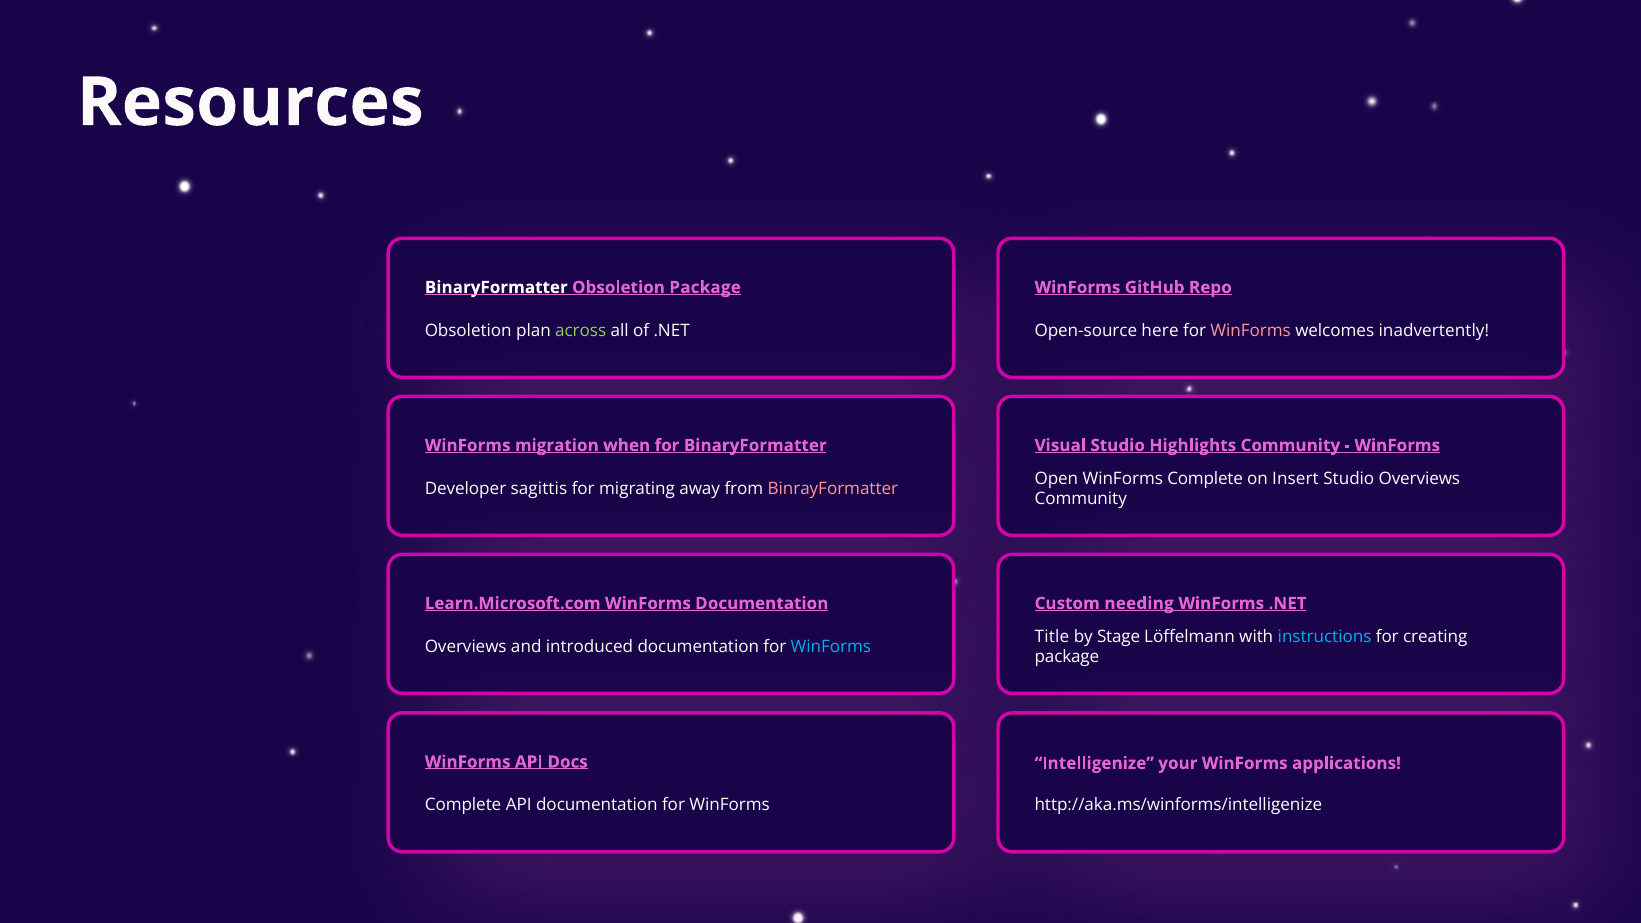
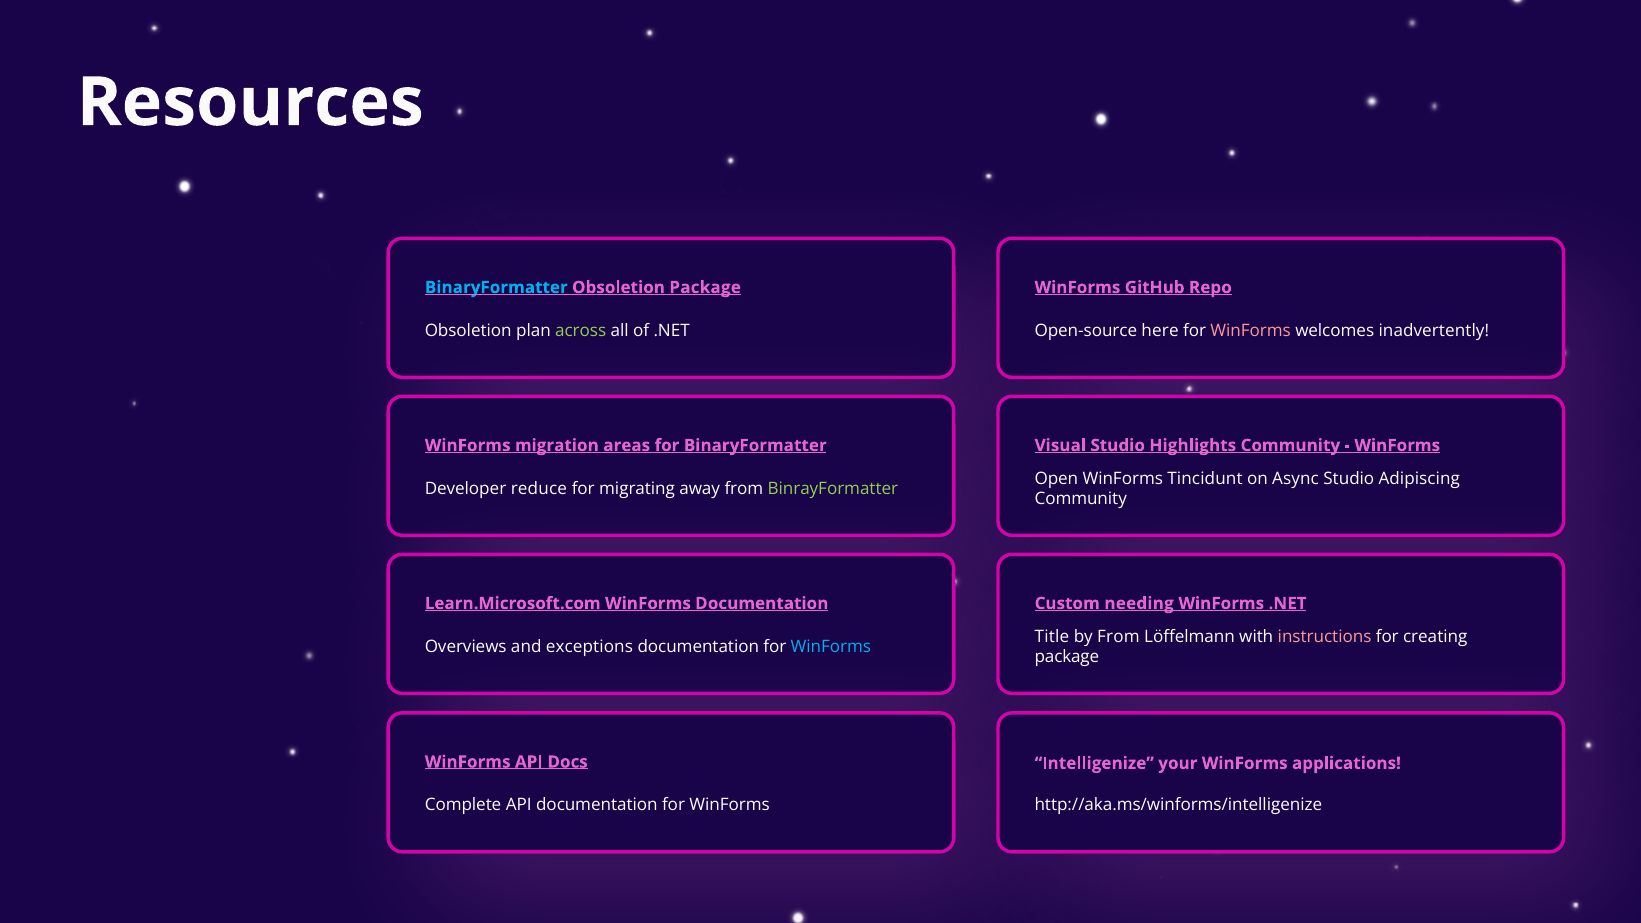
BinaryFormatter colour: white -> light blue (496, 287)
when: when -> areas (627, 445)
WinForms Complete: Complete -> Tincidunt (1205, 479)
Insert: Insert -> Async (1295, 479)
Studio Overviews: Overviews -> Adipiscing (1419, 479)
sagittis: sagittis -> reduce (539, 489)
BinrayFormatter colour: pink -> light green (833, 489)
by Stage: Stage -> From (1118, 637)
instructions colour: light blue -> pink (1325, 637)
introduced: introduced -> exceptions (589, 647)
